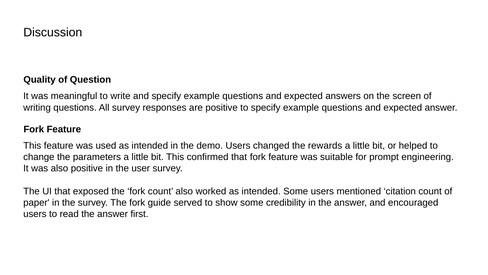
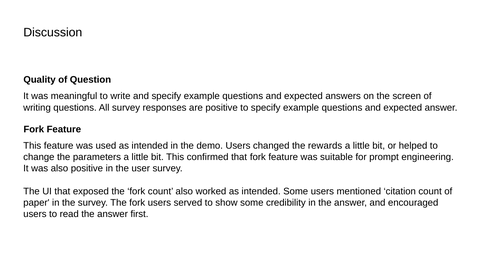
fork guide: guide -> users (159, 202)
